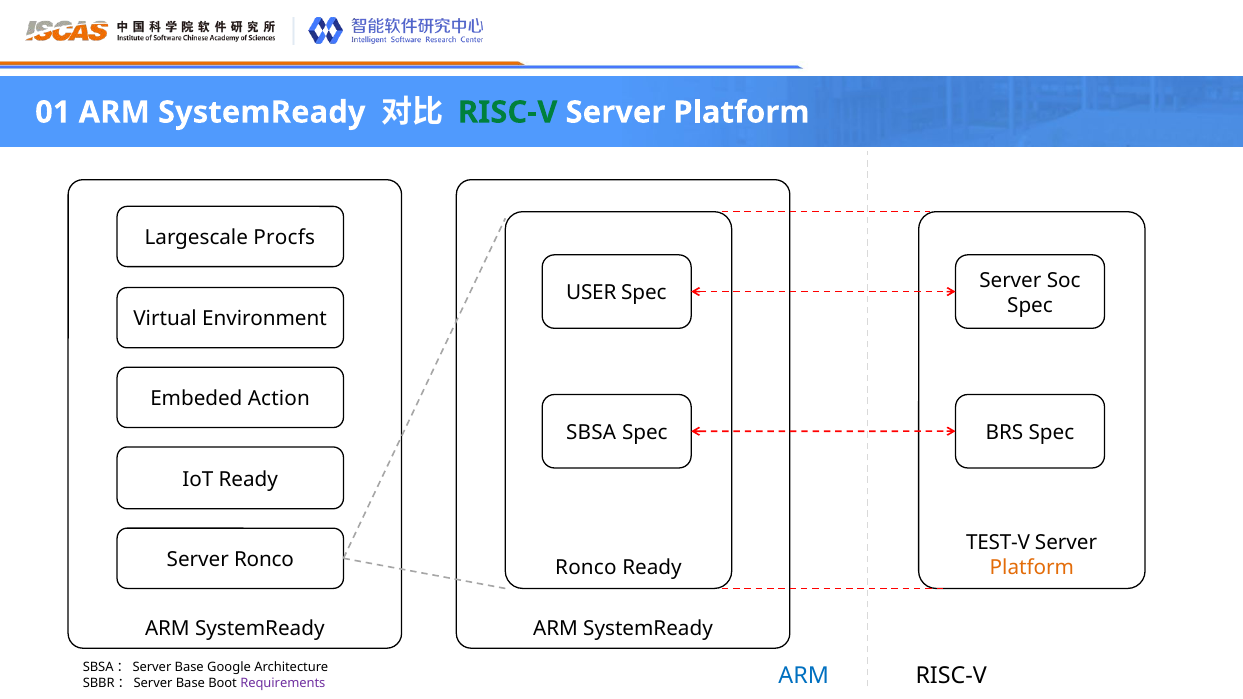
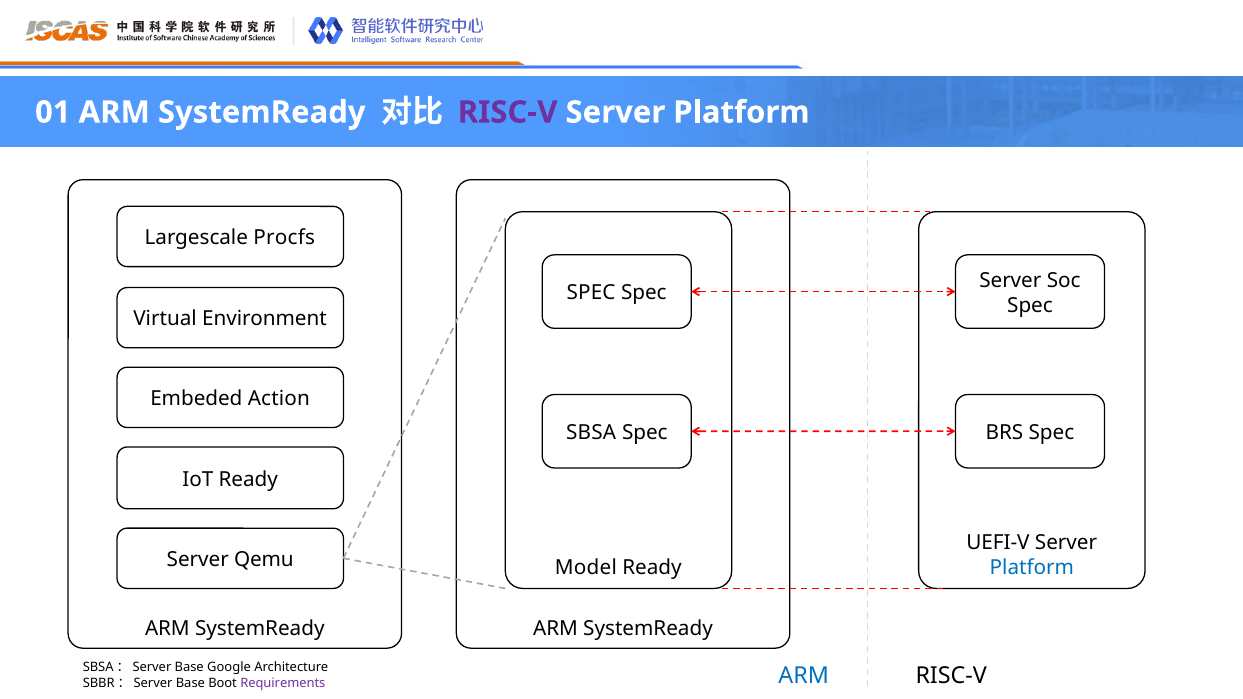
RISC-V colour: green -> purple (508, 112)
USER: USER -> SPEC (591, 293)
TEST-V: TEST-V -> UEFI-V (998, 543)
Server Ronco: Ronco -> Qemu (264, 560)
Ronco: Ronco -> Model (586, 568)
Platform colour: orange -> blue (1032, 568)
